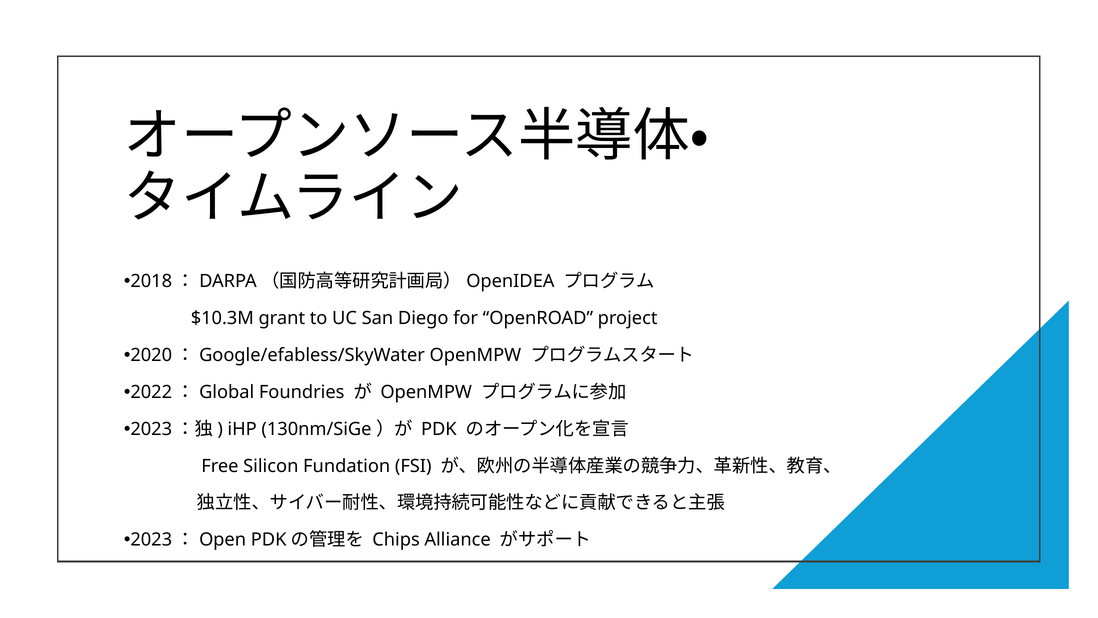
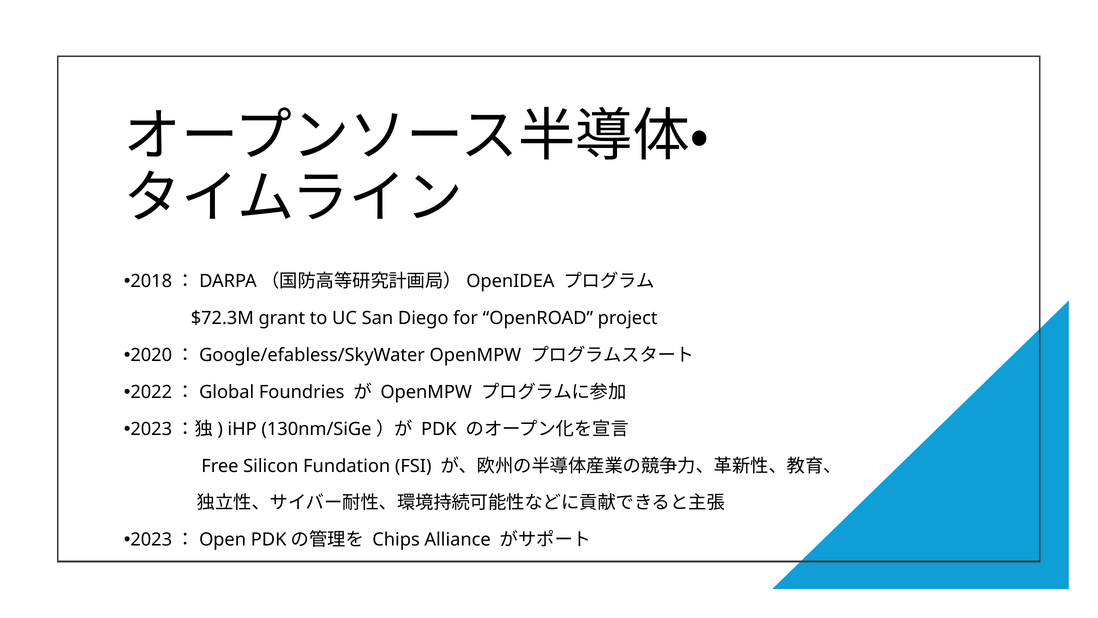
$10.3M: $10.3M -> $72.3M (222, 318)
